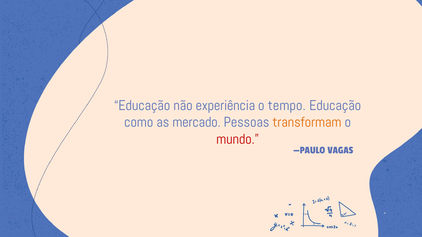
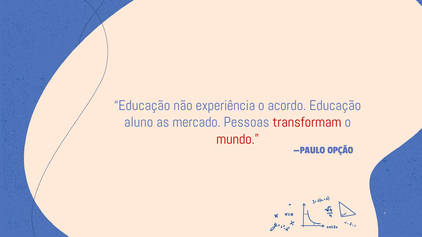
tempo: tempo -> acordo (287, 106)
como: como -> aluno (139, 123)
transformam colour: orange -> red (307, 123)
VAGAS: VAGAS -> OPÇÃO (340, 150)
